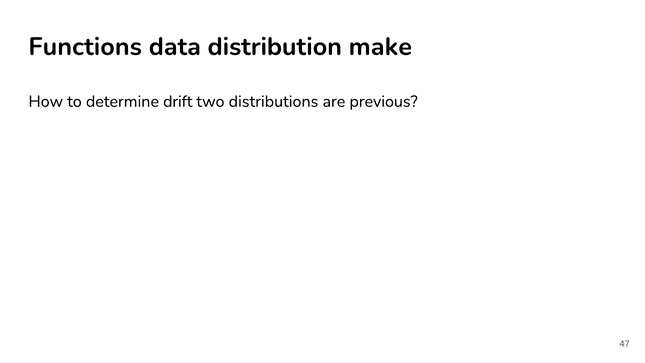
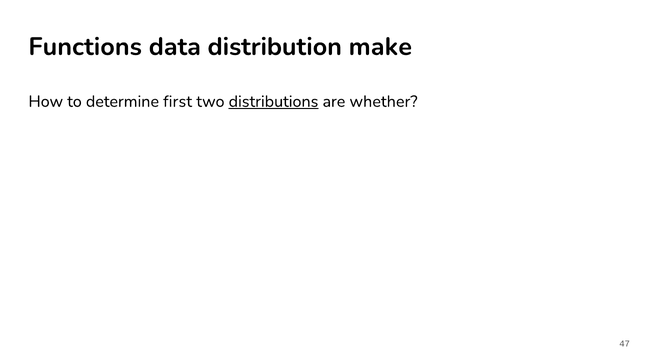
drift: drift -> first (178, 101)
distributions underline: none -> present (274, 101)
previous: previous -> whether (384, 101)
